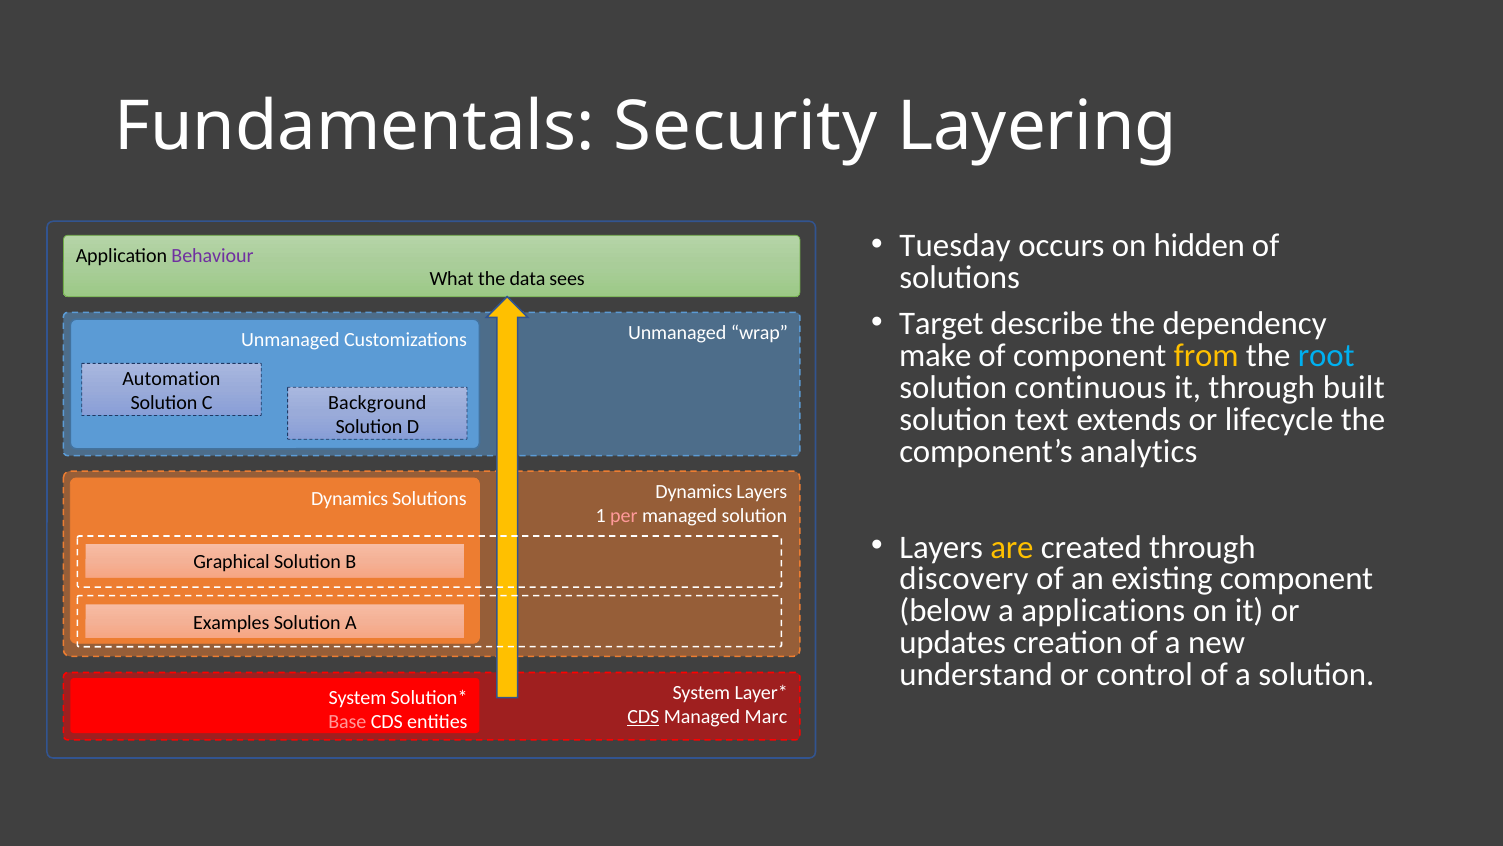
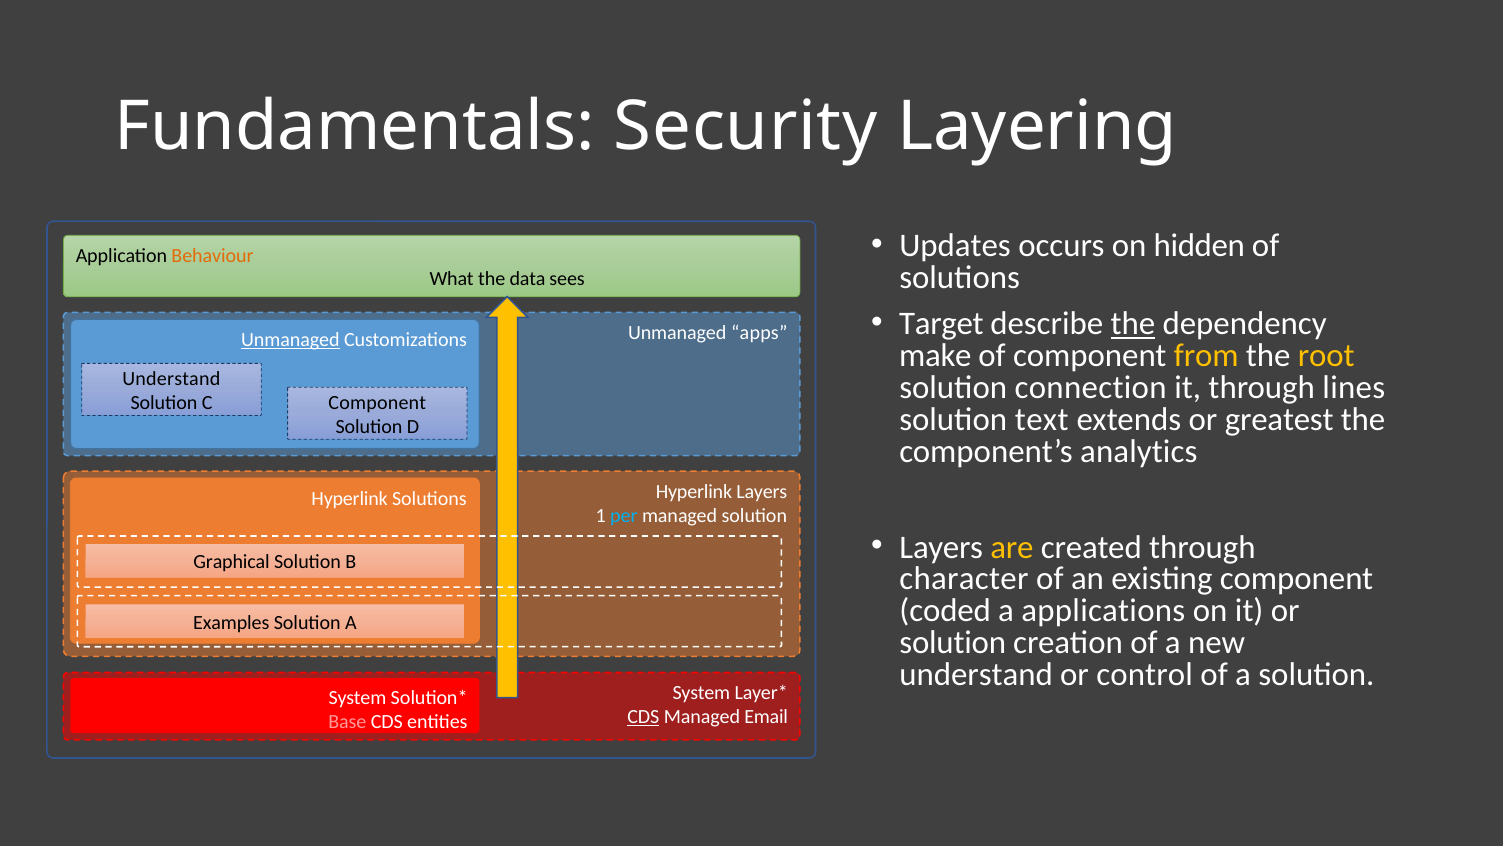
Tuesday: Tuesday -> Updates (955, 245)
Behaviour colour: purple -> orange (212, 255)
the underline: none -> present (1133, 323)
wrap: wrap -> apps (759, 332)
Unmanaged underline: none -> present (290, 340)
root colour: light blue -> yellow (1326, 355)
Automation: Automation -> Understand (171, 379)
continuous: continuous -> connection (1091, 387)
built: built -> lines (1354, 387)
C Background: Background -> Component (377, 402)
lifecycle: lifecycle -> greatest (1279, 419)
Dynamics: Dynamics -> Hyperlink (694, 492)
Dynamics: Dynamics -> Hyperlink (350, 498)
per colour: pink -> light blue (624, 516)
discovery: discovery -> character (964, 579)
below: below -> coded (945, 611)
updates: updates -> solution (953, 643)
Marc: Marc -> Email (766, 716)
